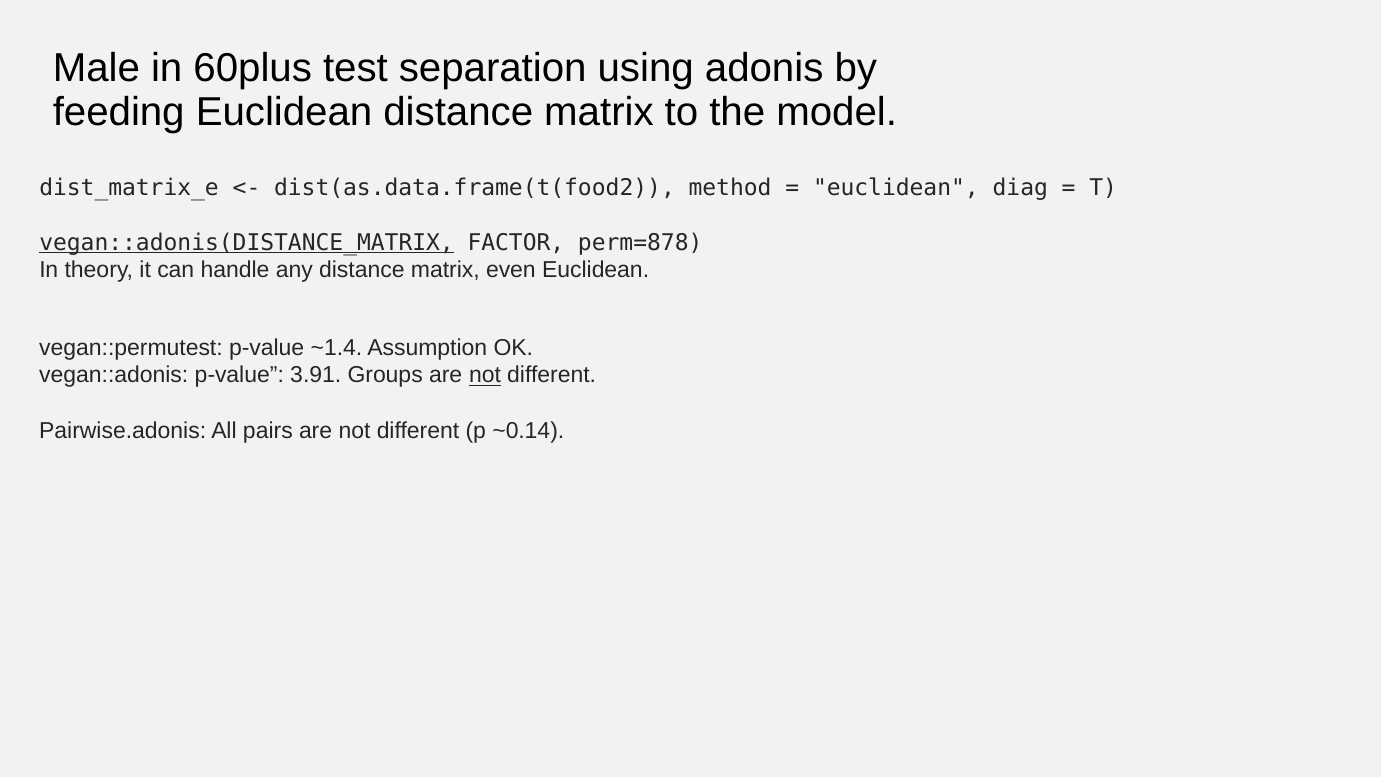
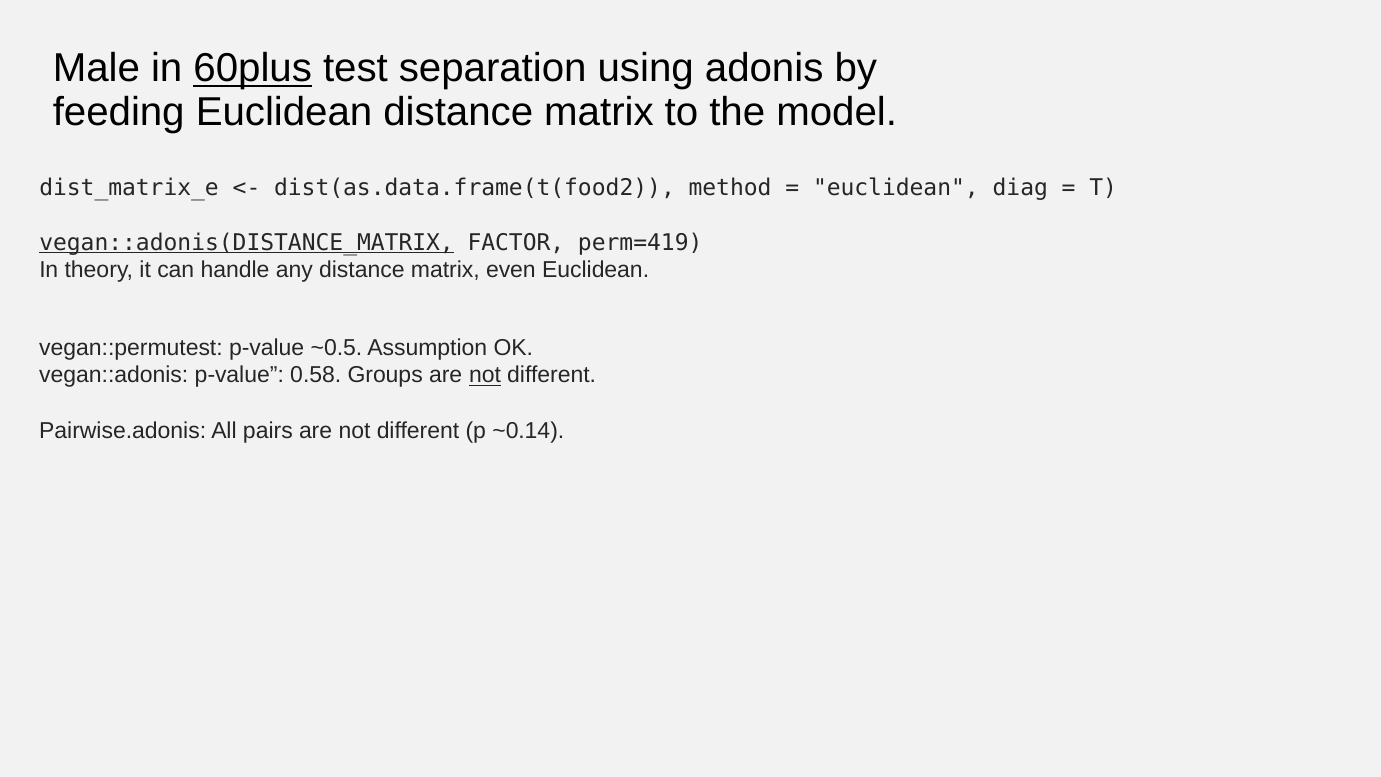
60plus underline: none -> present (253, 69)
perm=878: perm=878 -> perm=419 (640, 243)
~1.4: ~1.4 -> ~0.5 (336, 348)
3.91: 3.91 -> 0.58 (316, 375)
